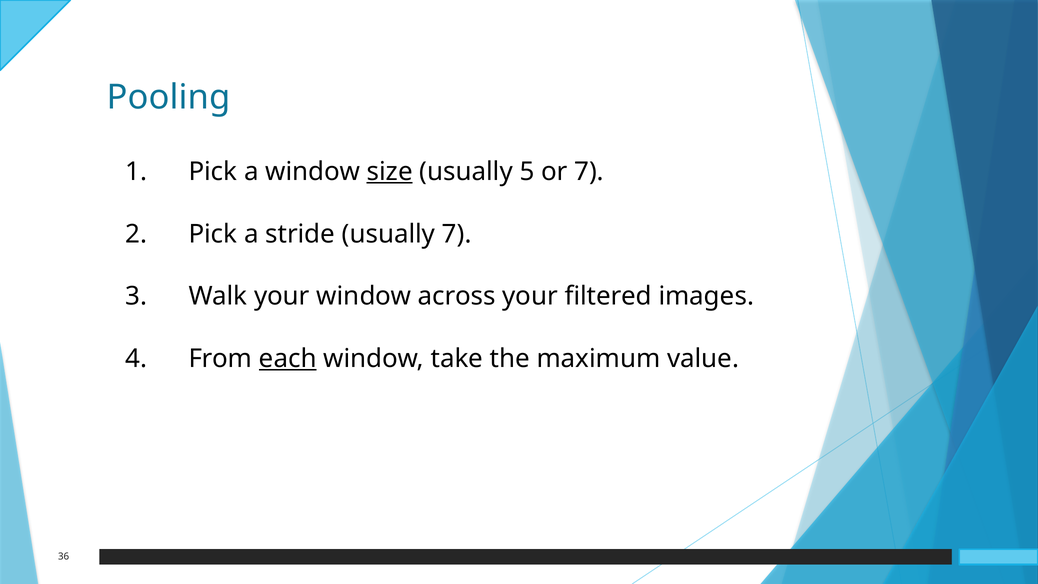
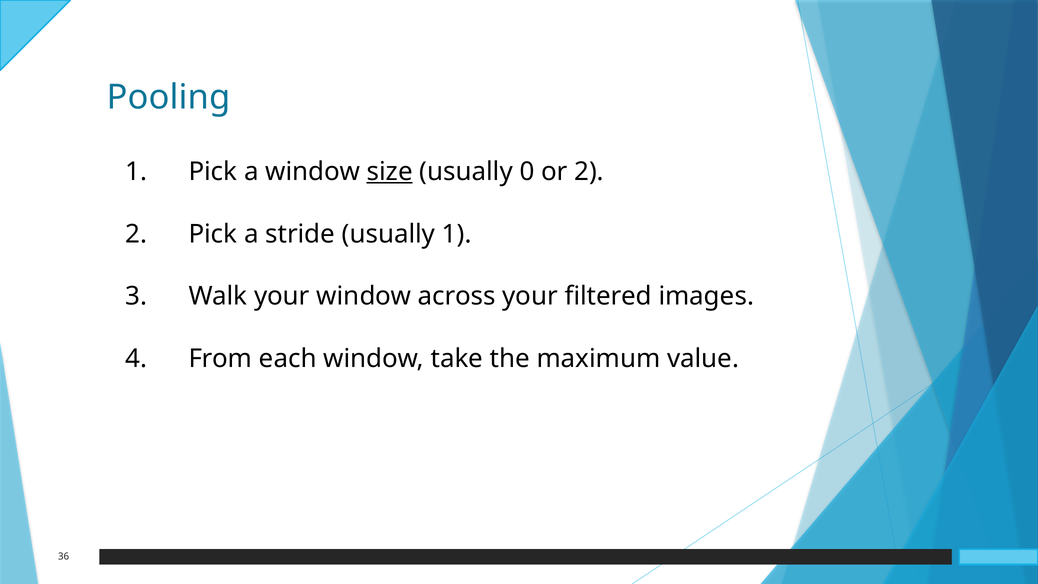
5: 5 -> 0 (527, 172)
or 7: 7 -> 2 (589, 172)
usually 7: 7 -> 1 (457, 234)
each underline: present -> none (288, 359)
